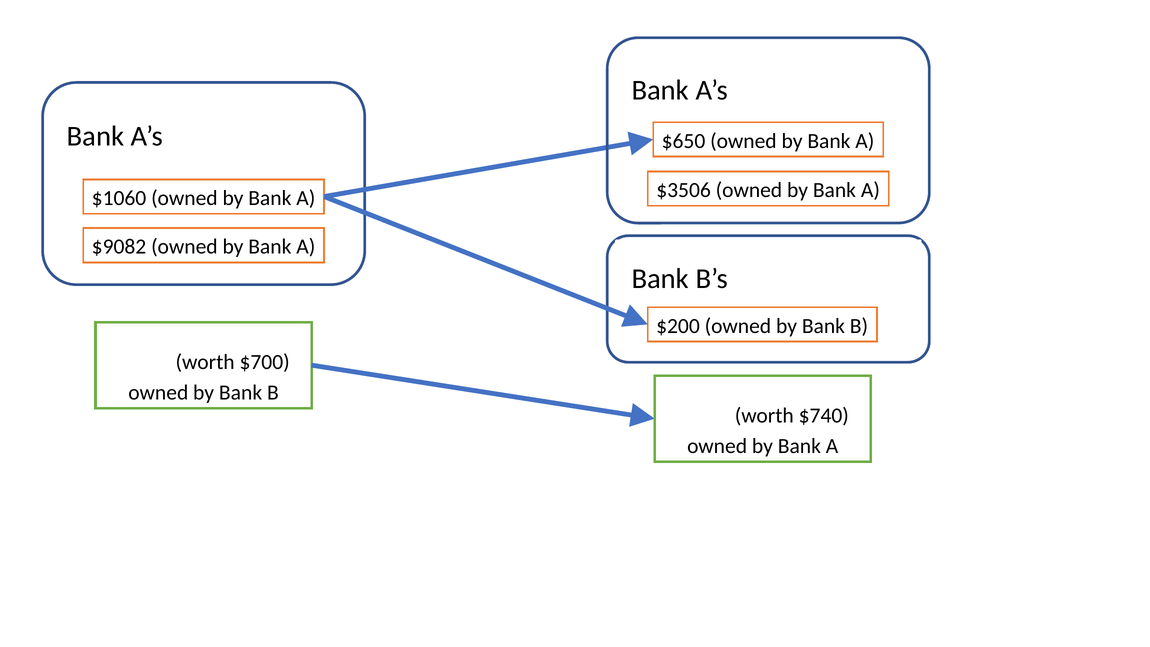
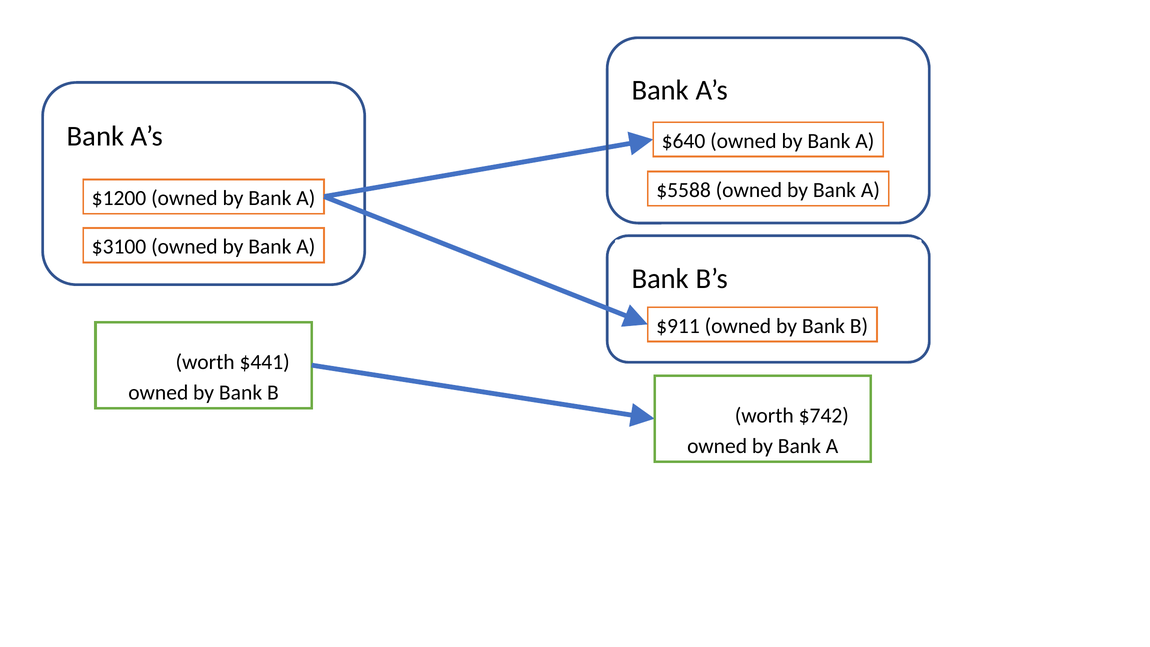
$650: $650 -> $640 (683, 141)
$3506: $3506 -> $5588 (684, 190)
$1060: $1060 -> $1200 (119, 198)
$9082: $9082 -> $3100 (119, 247)
$200: $200 -> $911 (678, 326)
$700: $700 -> $441 (265, 362)
$740: $740 -> $742 (824, 416)
